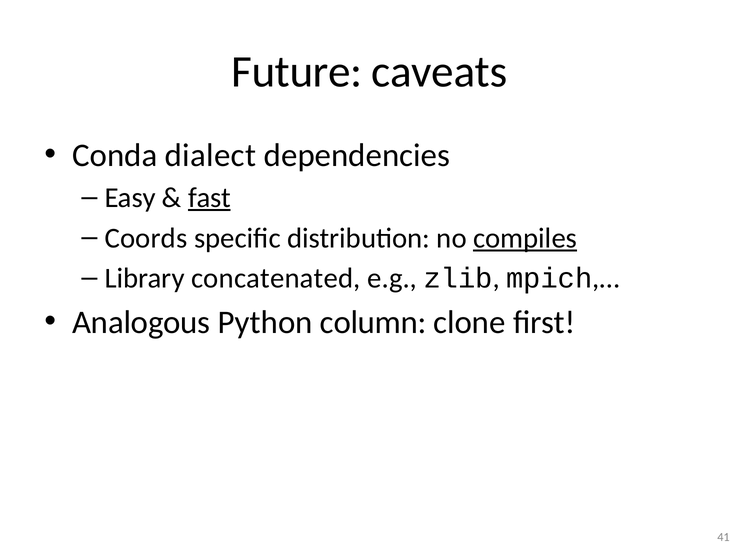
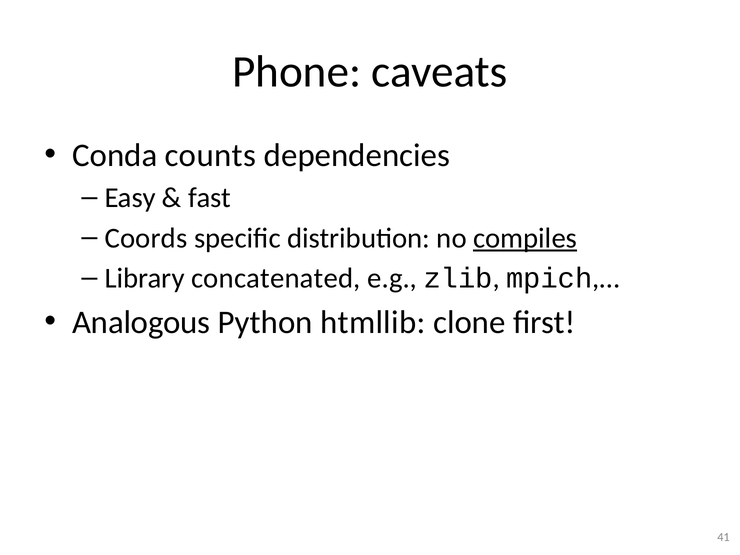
Future: Future -> Phone (297, 72)
dialect: dialect -> counts (210, 155)
fast underline: present -> none (209, 198)
column: column -> htmllib (373, 322)
